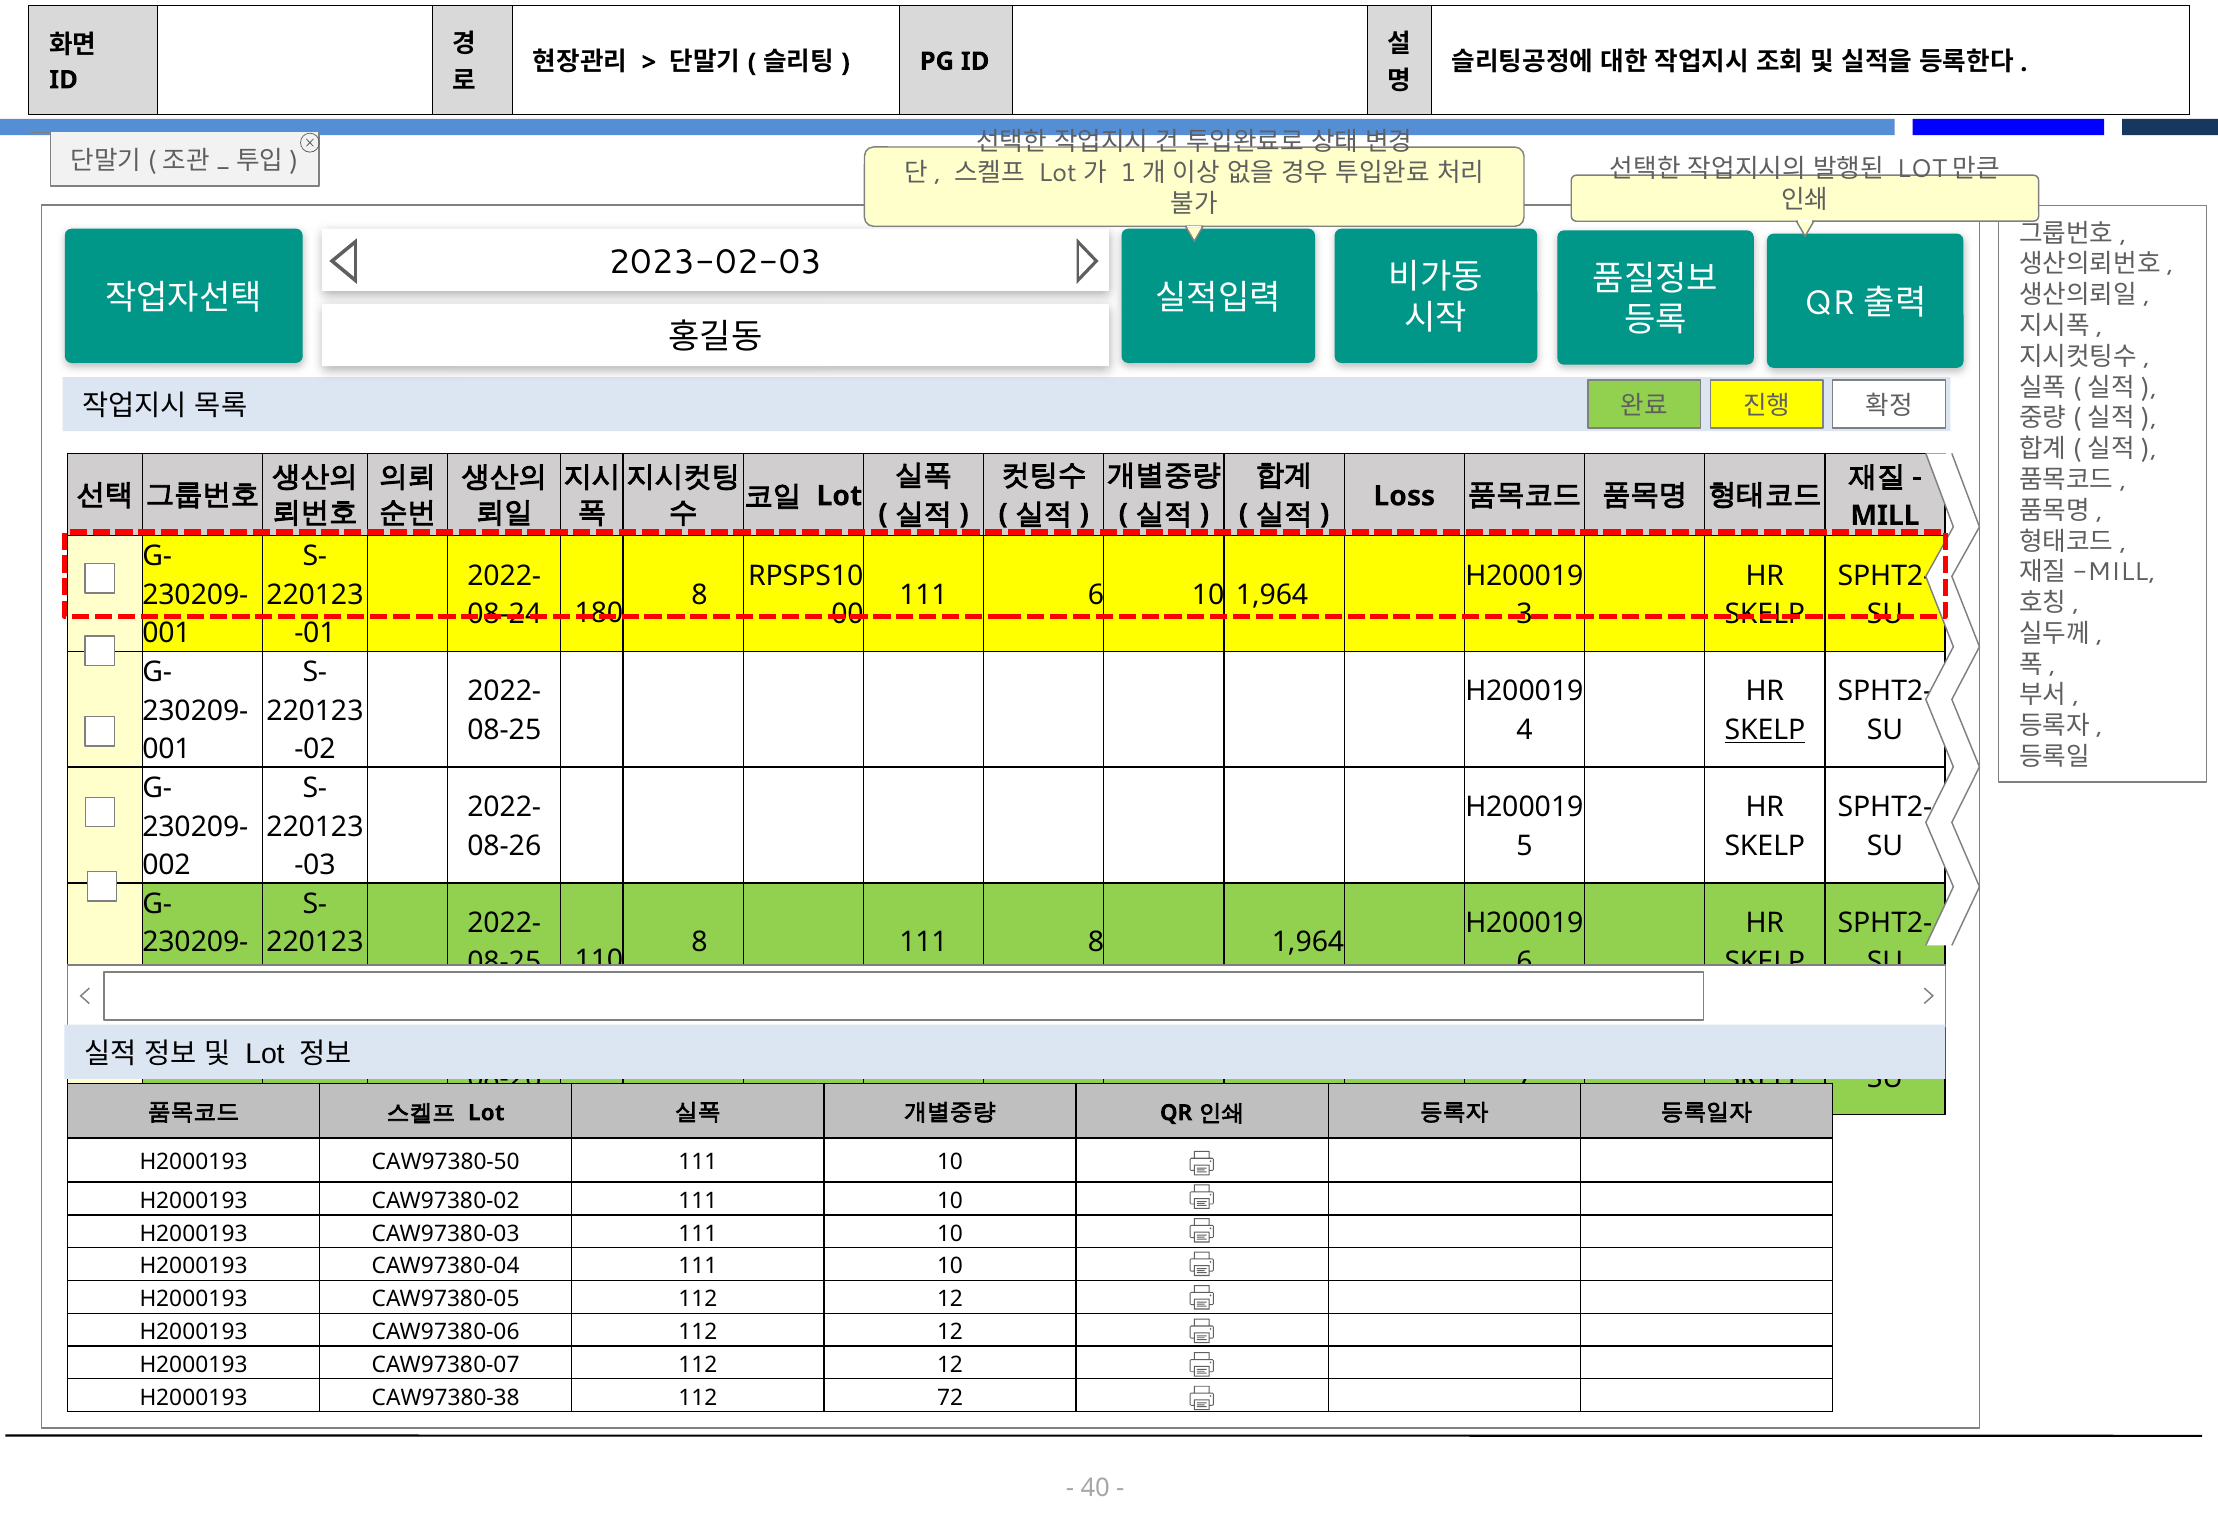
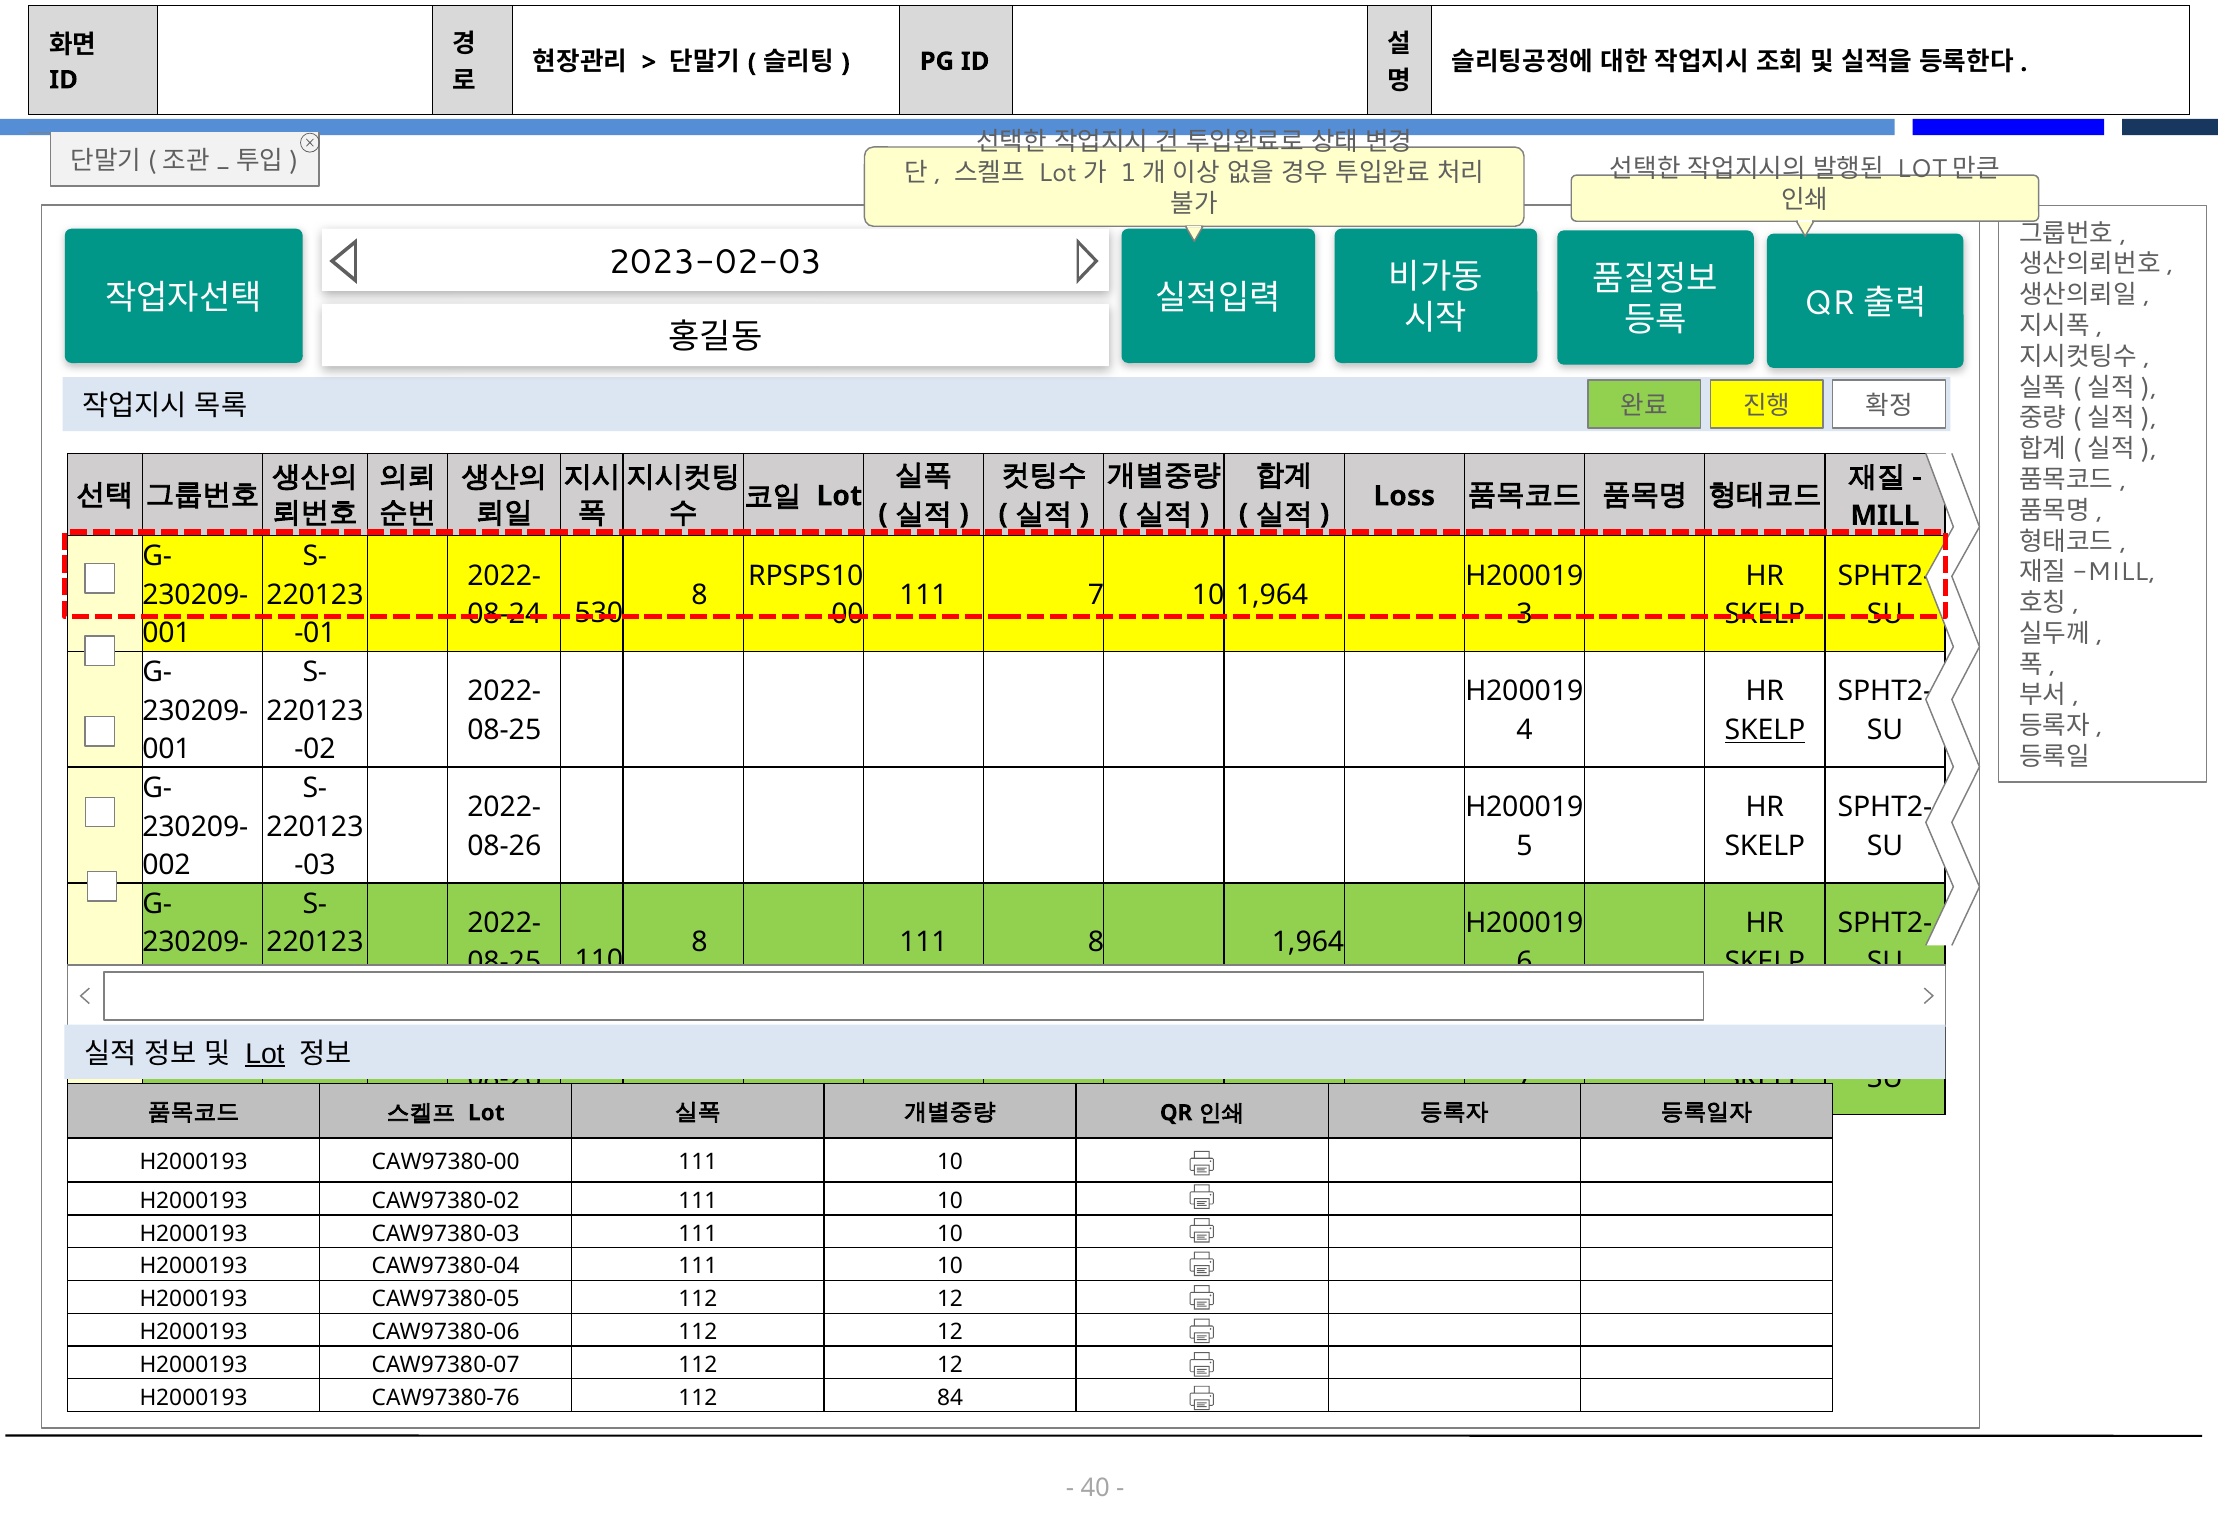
111 6: 6 -> 7 (1096, 595)
180: 180 -> 530 (599, 613)
Lot underline: none -> present (265, 1054)
CAW97380-50: CAW97380-50 -> CAW97380-00 (446, 1163)
CAW97380-38: CAW97380-38 -> CAW97380-76 (446, 1398)
72: 72 -> 84 (950, 1398)
